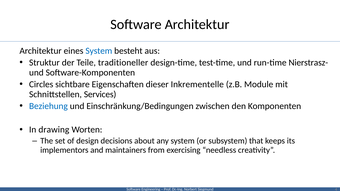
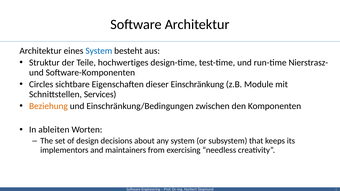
traditioneller: traditioneller -> hochwertiges (123, 63)
Inkrementelle: Inkrementelle -> Einschränkung (197, 84)
Beziehung colour: blue -> orange (48, 106)
drawing: drawing -> ableiten (54, 130)
